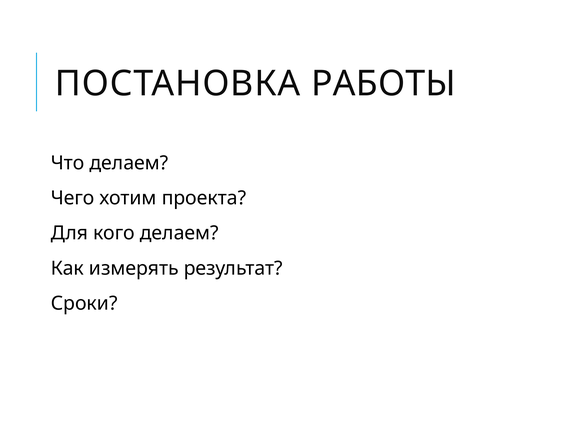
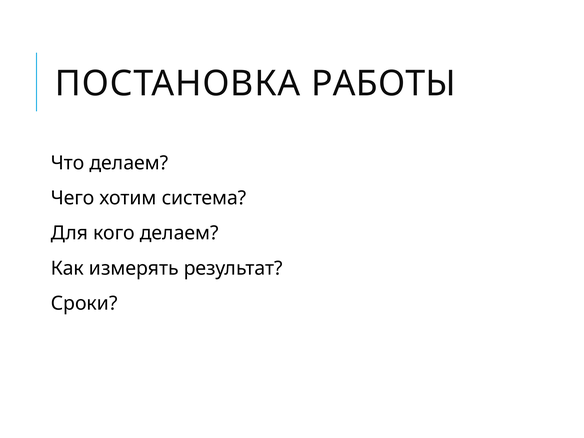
проекта: проекта -> система (204, 198)
